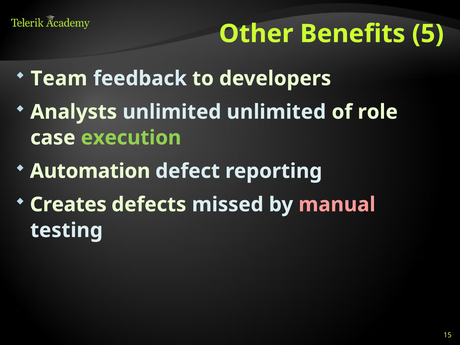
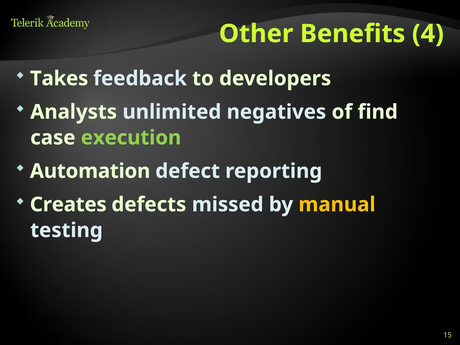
5: 5 -> 4 (428, 34)
Team: Team -> Takes (59, 79)
unlimited unlimited: unlimited -> negatives (276, 112)
role: role -> find (378, 112)
manual colour: pink -> yellow (337, 205)
